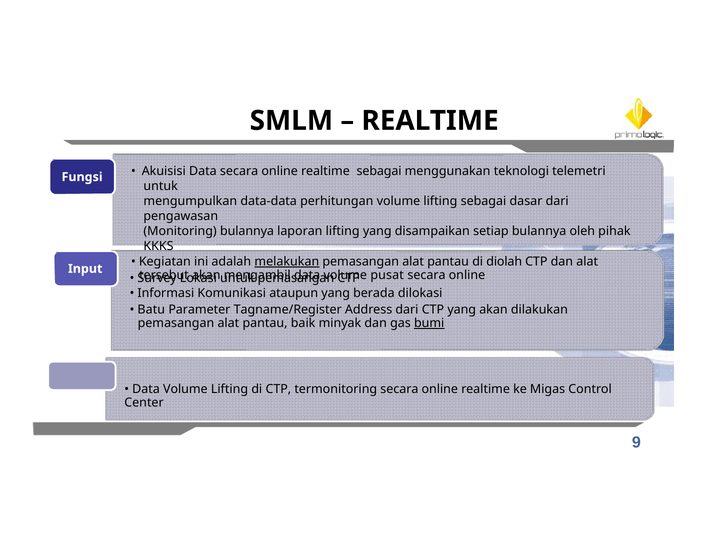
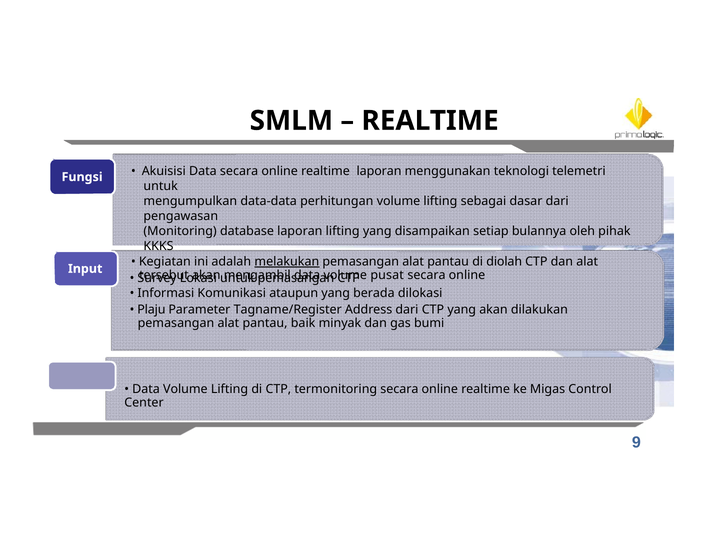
realtime sebagai: sebagai -> laporan (379, 171)
Monitoring bulannya: bulannya -> database (247, 232)
Batu: Batu -> Plaju (151, 310)
bumi underline: present -> none (429, 324)
